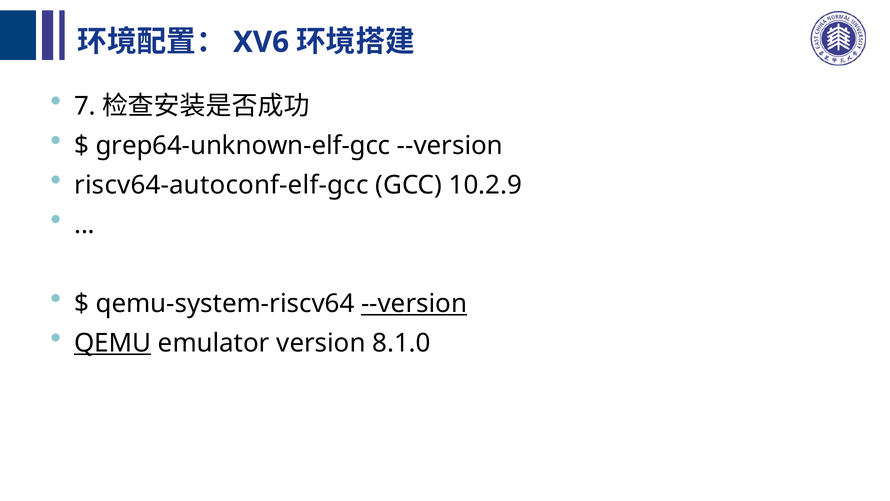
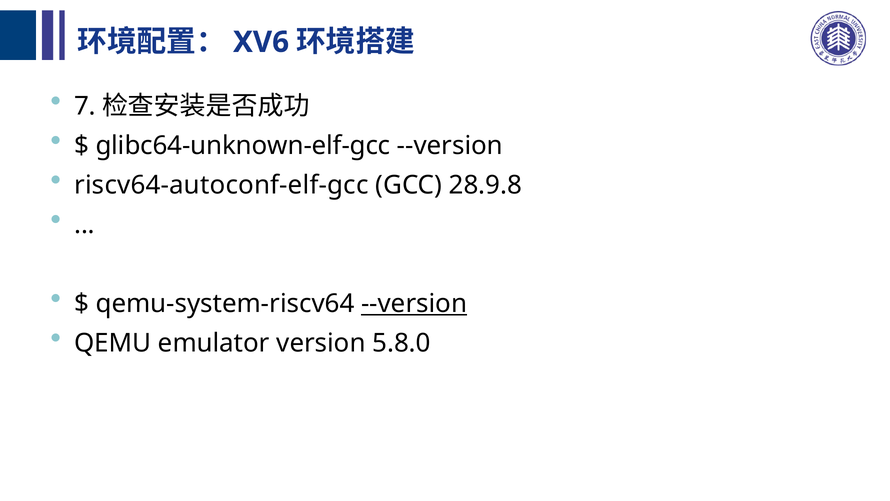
grep64-unknown-elf-gcc: grep64-unknown-elf-gcc -> glibc64-unknown-elf-gcc (243, 145)
10.2.9: 10.2.9 -> 28.9.8 (485, 185)
QEMU underline: present -> none (113, 343)
8.1.0: 8.1.0 -> 5.8.0 (402, 343)
